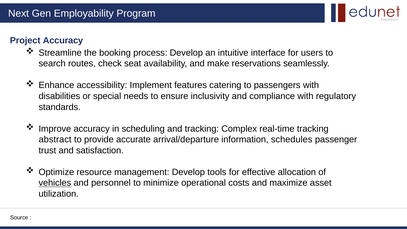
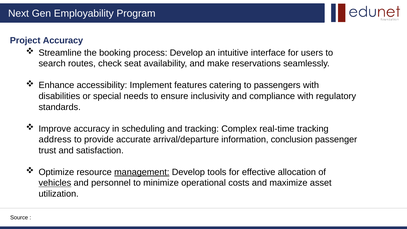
abstract: abstract -> address (55, 140)
schedules: schedules -> conclusion (292, 140)
management underline: none -> present (142, 172)
